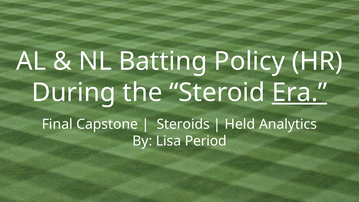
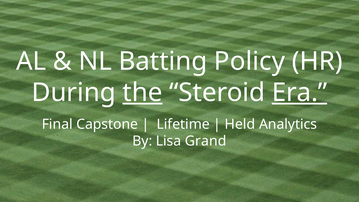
the underline: none -> present (142, 92)
Steroids: Steroids -> Lifetime (183, 124)
Period: Period -> Grand (206, 141)
